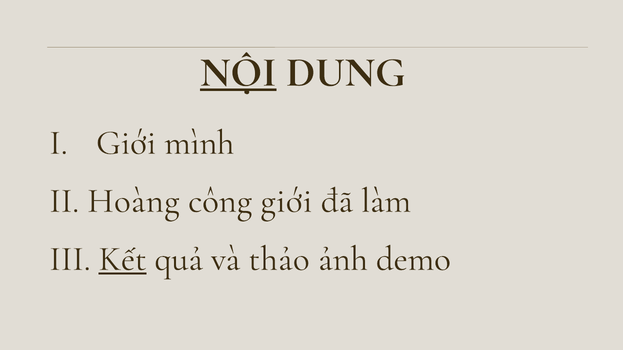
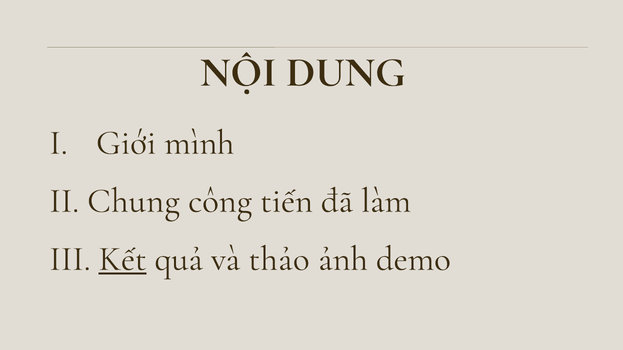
NỘI underline: present -> none (238, 72)
Hoàng: Hoàng -> Chung (133, 201)
công giới: giới -> tiến (286, 201)
